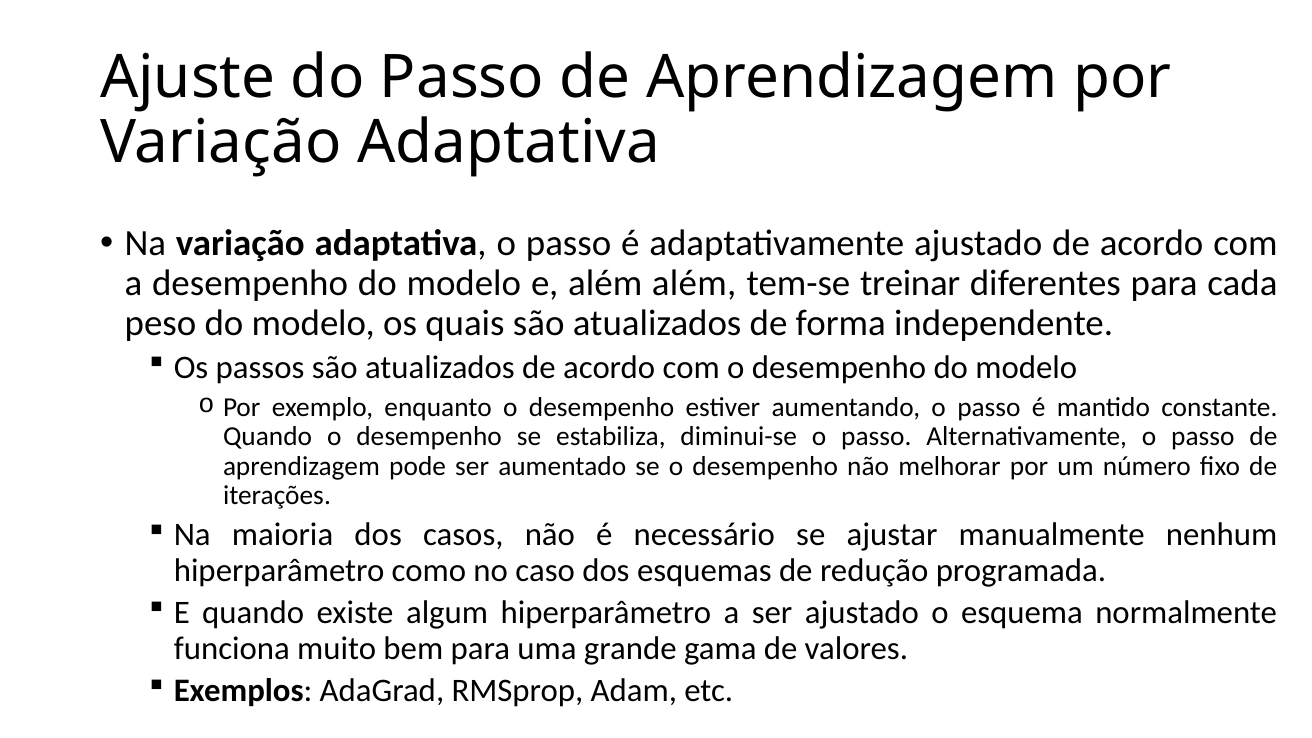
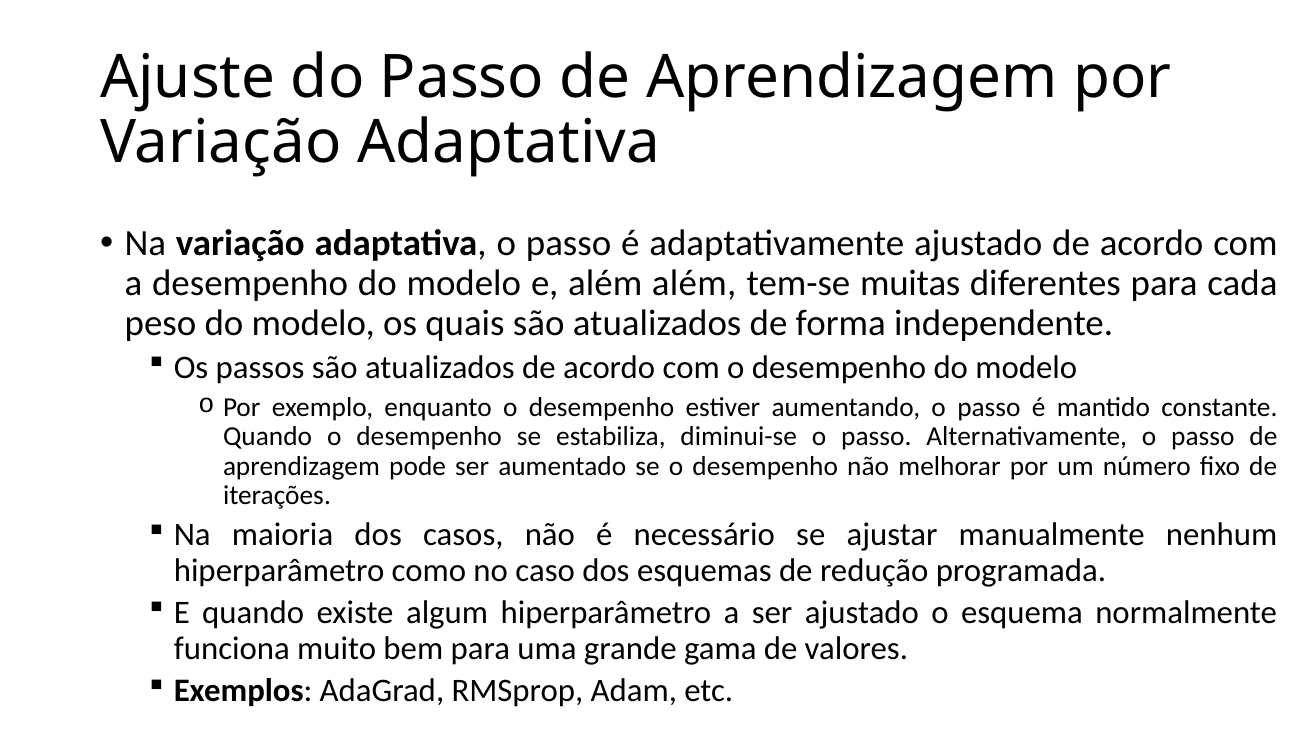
treinar: treinar -> muitas (910, 284)
